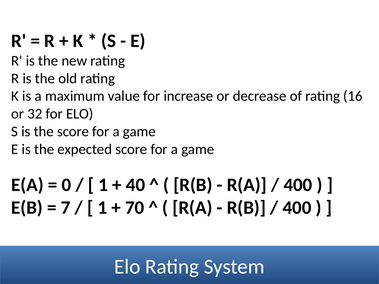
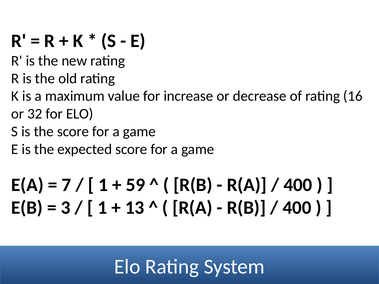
0: 0 -> 7 (66, 185)
40: 40 -> 59 (136, 185)
7: 7 -> 3 (66, 208)
70: 70 -> 13 (135, 208)
